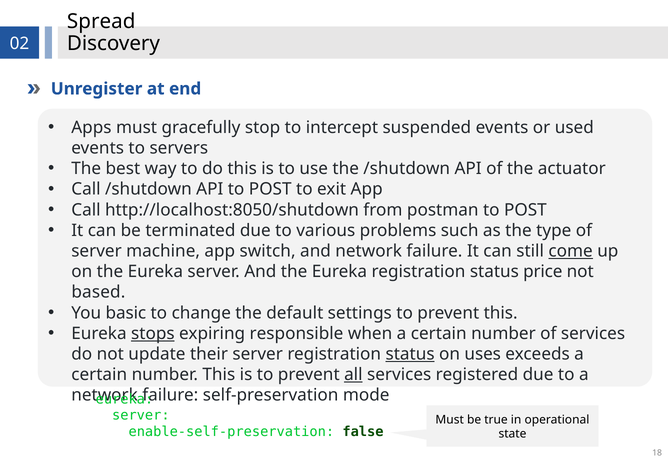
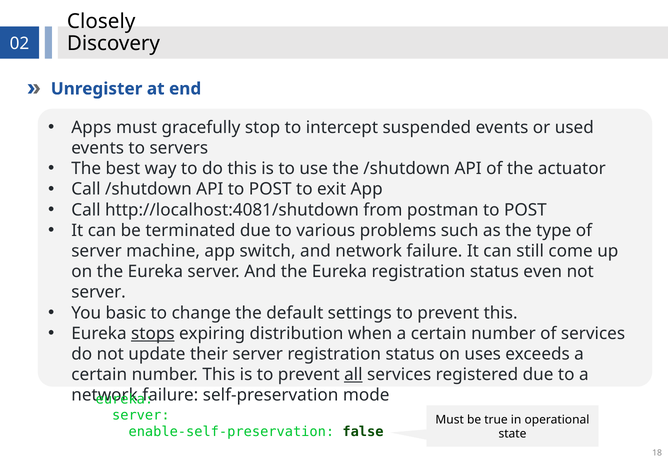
Spread: Spread -> Closely (101, 21)
http://localhost:8050/shutdown: http://localhost:8050/shutdown -> http://localhost:4081/shutdown (232, 210)
come underline: present -> none (571, 251)
price: price -> even (543, 271)
based: based -> server (99, 292)
responsible: responsible -> distribution (296, 333)
status underline: present -> none (410, 354)
